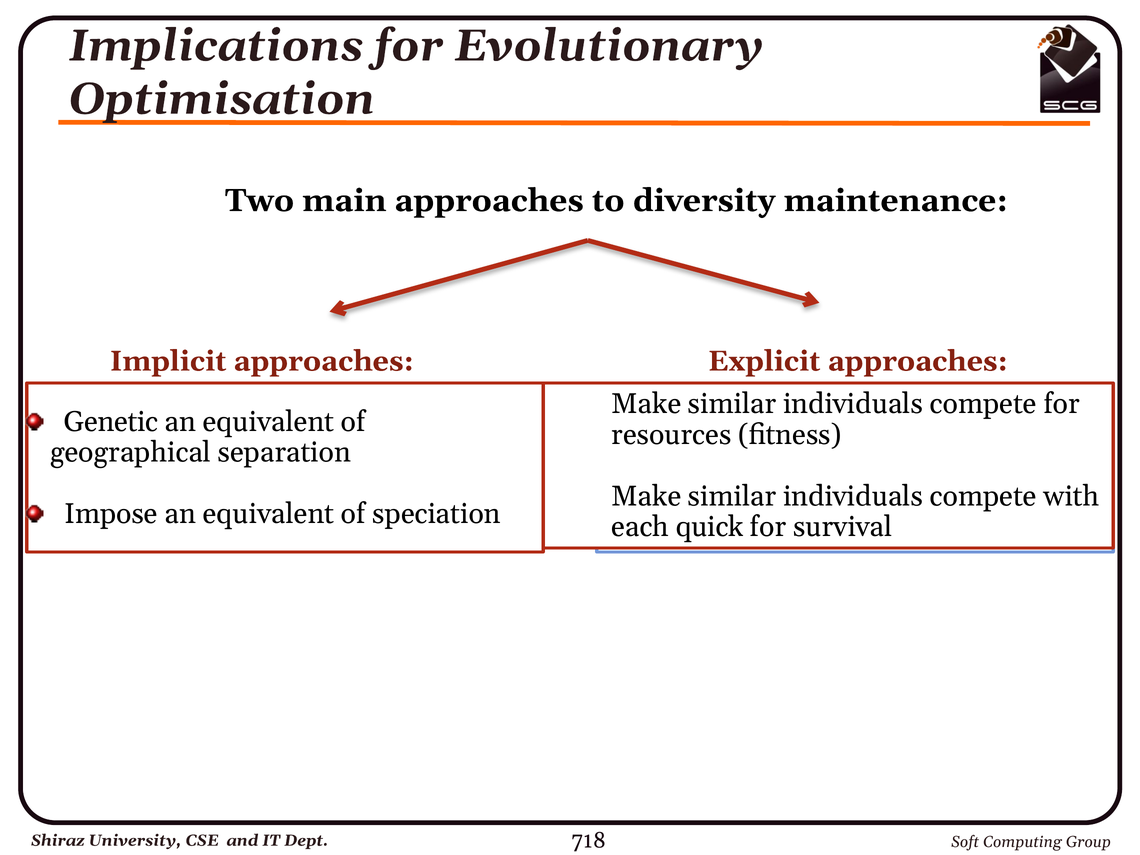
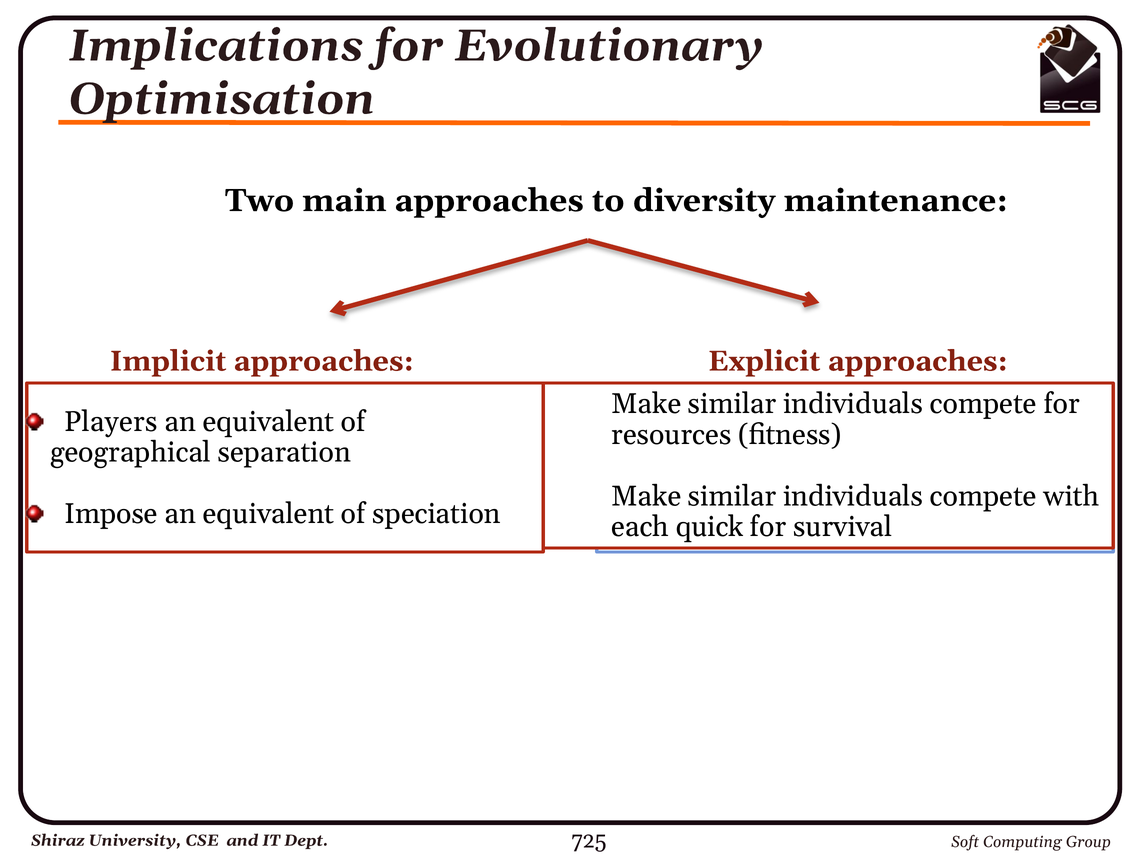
Genetic: Genetic -> Players (111, 422)
718: 718 -> 725 (589, 840)
